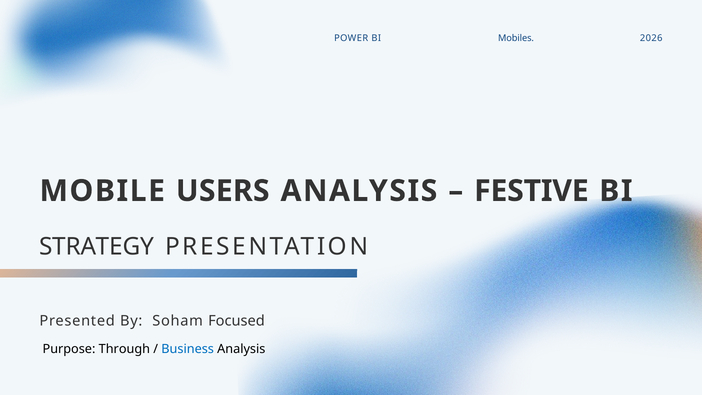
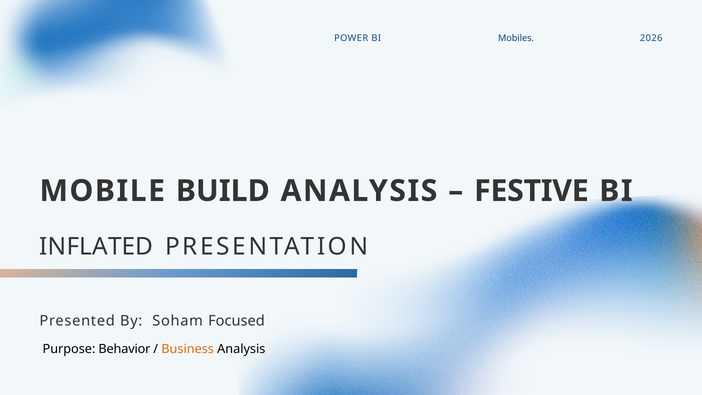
USERS: USERS -> BUILD (223, 191)
STRATEGY: STRATEGY -> INFLATED (96, 247)
Through: Through -> Behavior (124, 349)
Business colour: blue -> orange (188, 349)
